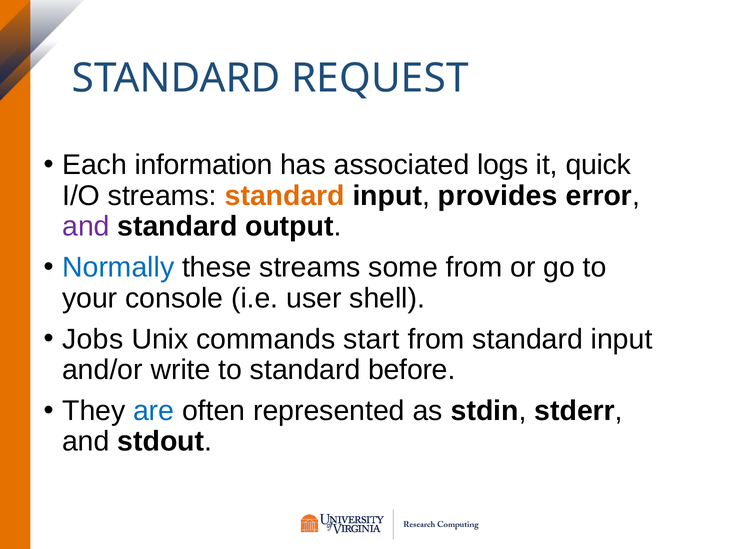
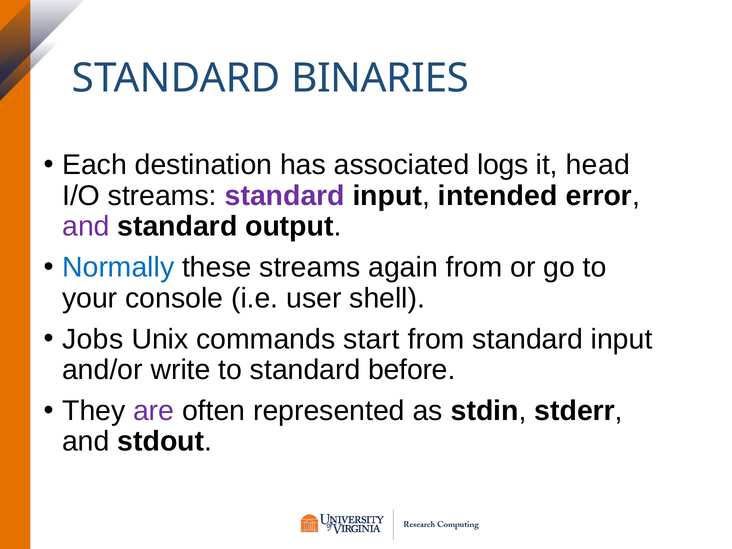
REQUEST: REQUEST -> BINARIES (380, 78)
information: information -> destination (204, 165)
quick: quick -> head (598, 165)
standard colour: orange -> purple (285, 196)
provides: provides -> intended (498, 196)
some: some -> again (403, 267)
are colour: blue -> purple (154, 411)
